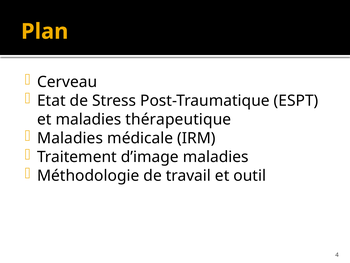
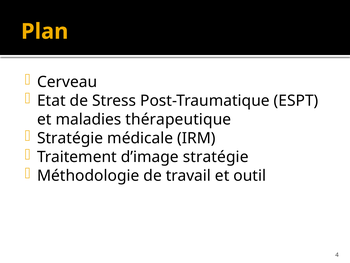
Maladies: Maladies -> Stratégie (70, 138)
d’image maladies: maladies -> stratégie (216, 157)
